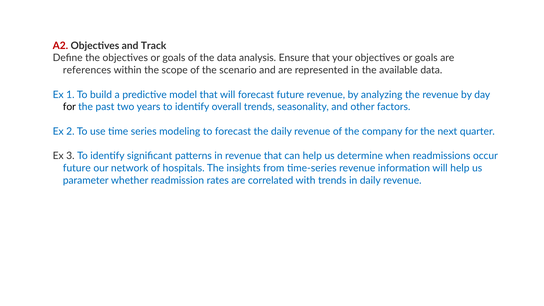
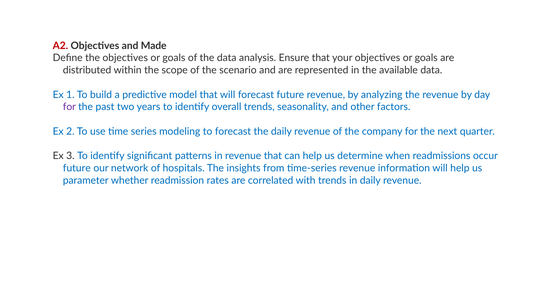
Track: Track -> Made (154, 46)
references: references -> distributed (87, 70)
for colour: black -> purple (69, 107)
